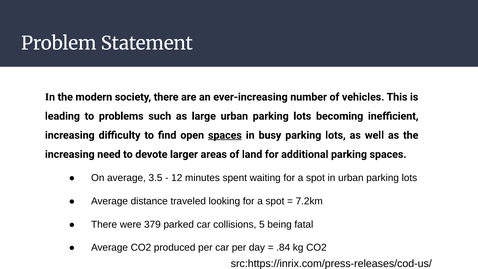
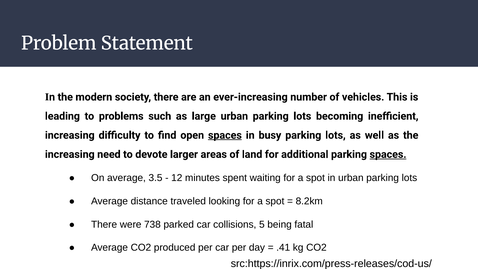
spaces underline: none -> present (388, 154)
7.2km: 7.2km -> 8.2km (309, 201)
379: 379 -> 738 (152, 224)
.84: .84 -> .41 (283, 248)
